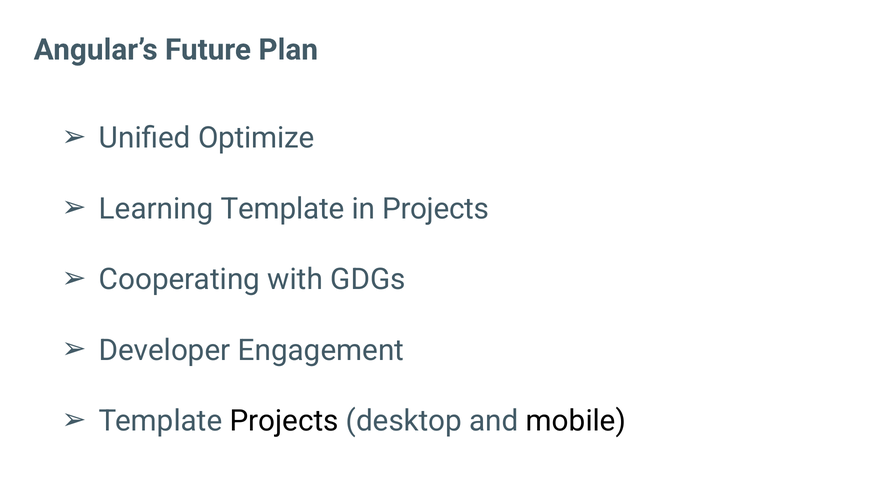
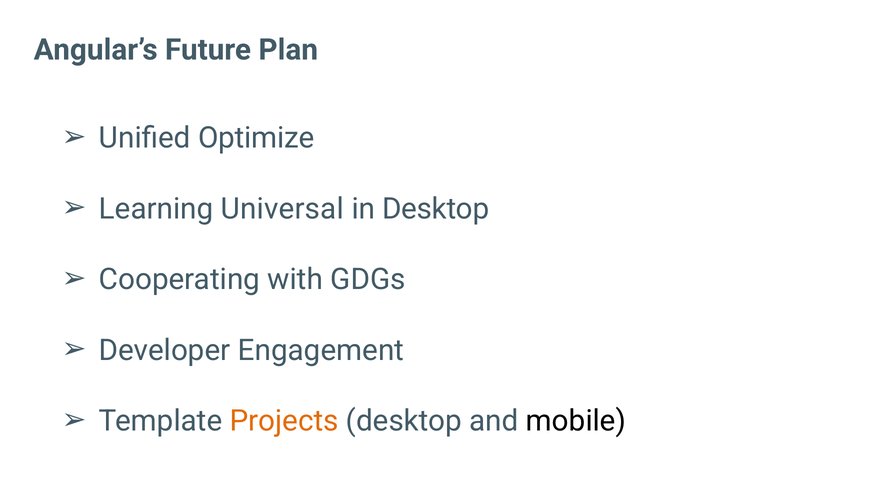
Learning Template: Template -> Universal (282, 209)
in Projects: Projects -> Desktop (436, 209)
Projects colour: black -> orange (284, 421)
